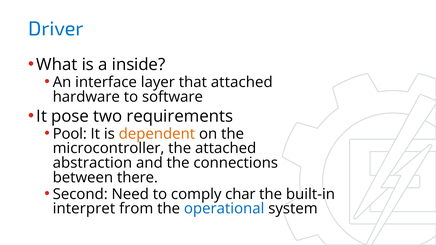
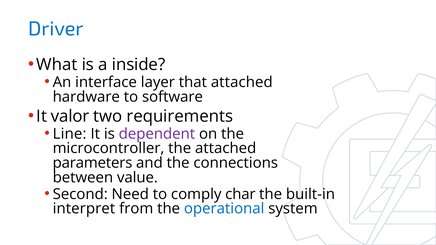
pose: pose -> valor (70, 116)
Pool: Pool -> Line (70, 134)
dependent colour: orange -> purple (157, 134)
abstraction: abstraction -> parameters (93, 163)
there: there -> value (137, 178)
